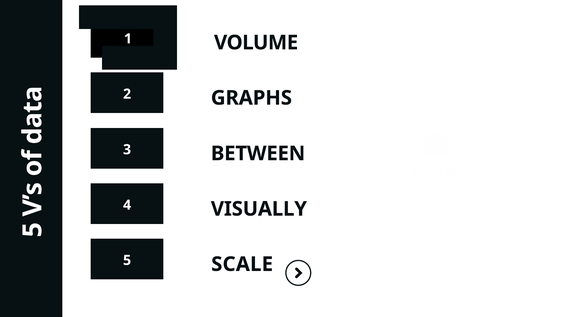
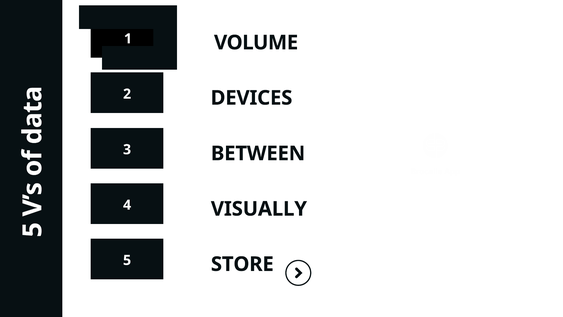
GRAPHS: GRAPHS -> DEVICES (251, 98)
SCALE: SCALE -> STORE (242, 264)
